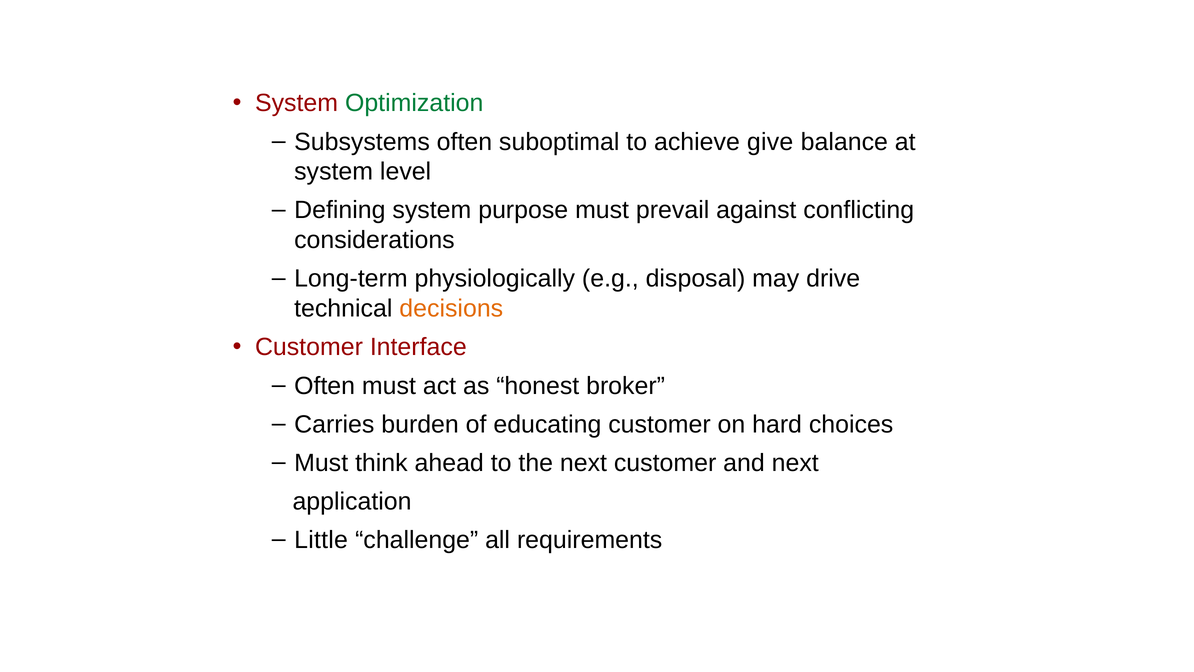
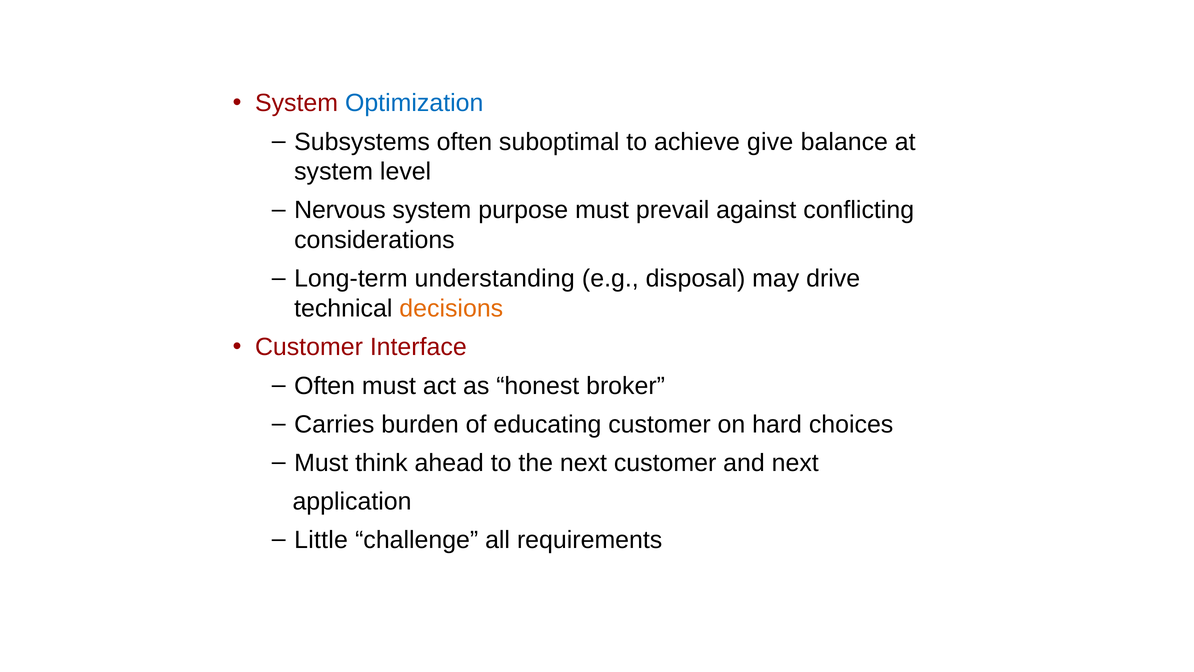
Optimization colour: green -> blue (414, 103)
Defining: Defining -> Nervous (340, 210)
physiologically: physiologically -> understanding (495, 279)
